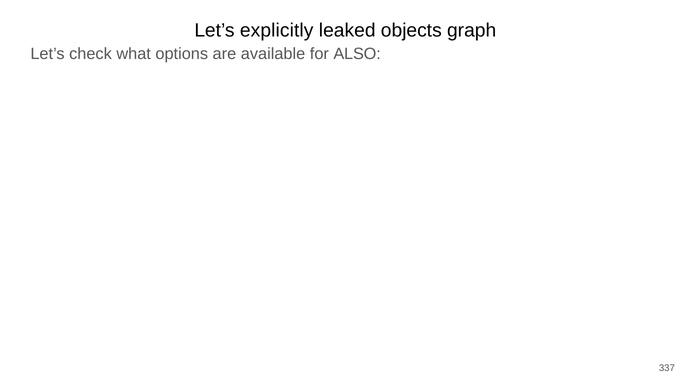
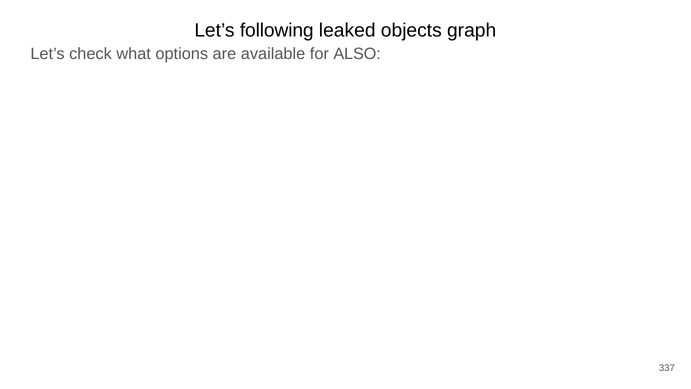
explicitly: explicitly -> following (277, 30)
